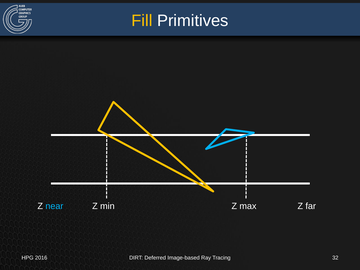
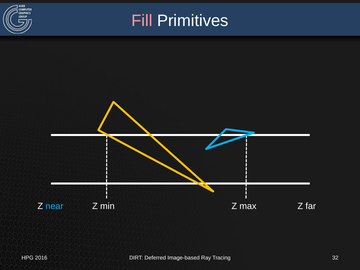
Fill colour: yellow -> pink (142, 21)
